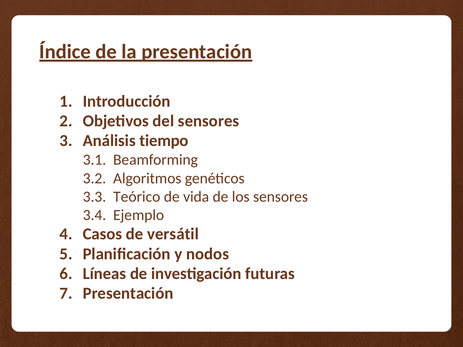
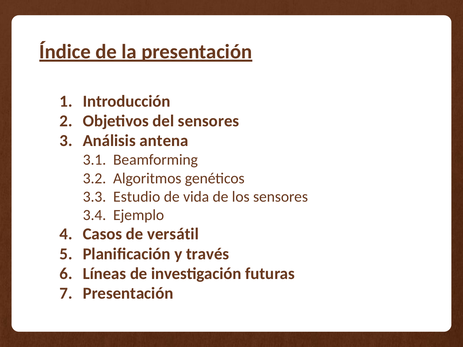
tiempo: tiempo -> antena (164, 141)
Teórico: Teórico -> Estudio (137, 197)
nodos: nodos -> través (208, 254)
